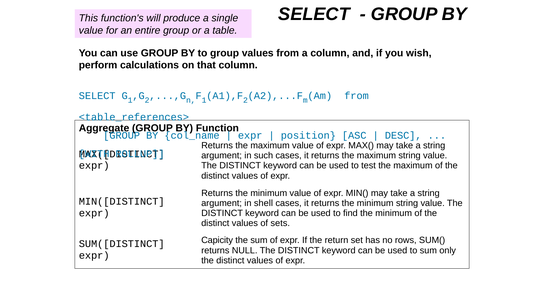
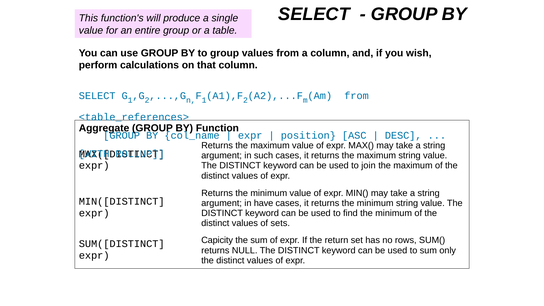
test: test -> join (368, 166)
shell: shell -> have (264, 203)
